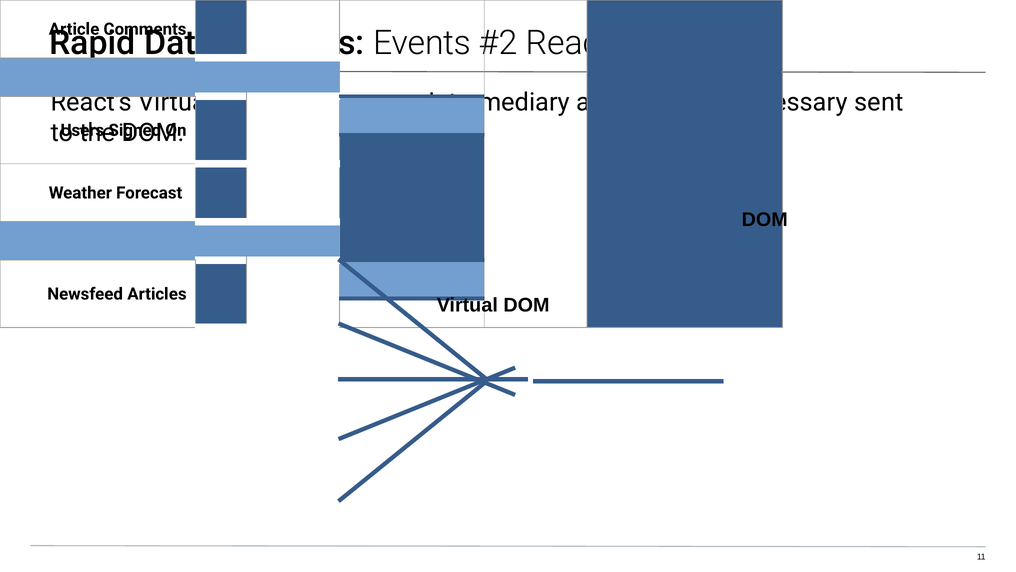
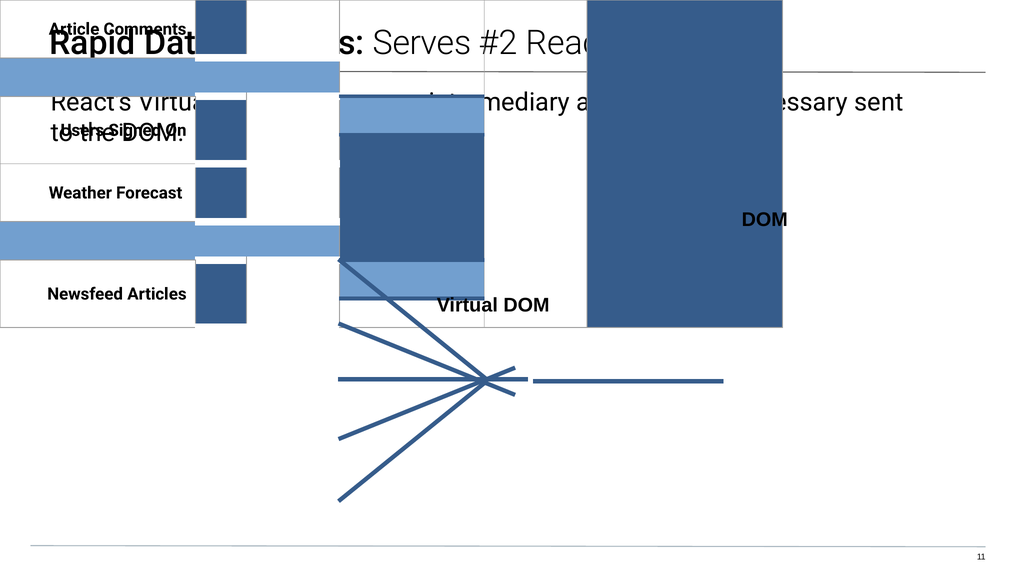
Events: Events -> Serves (422, 43)
